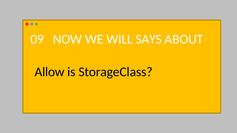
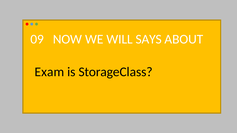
Allow: Allow -> Exam (49, 72)
